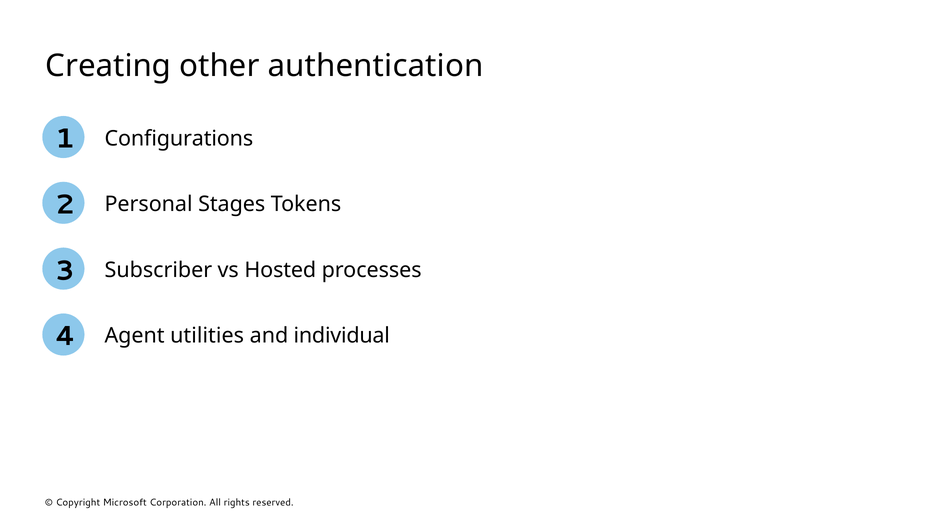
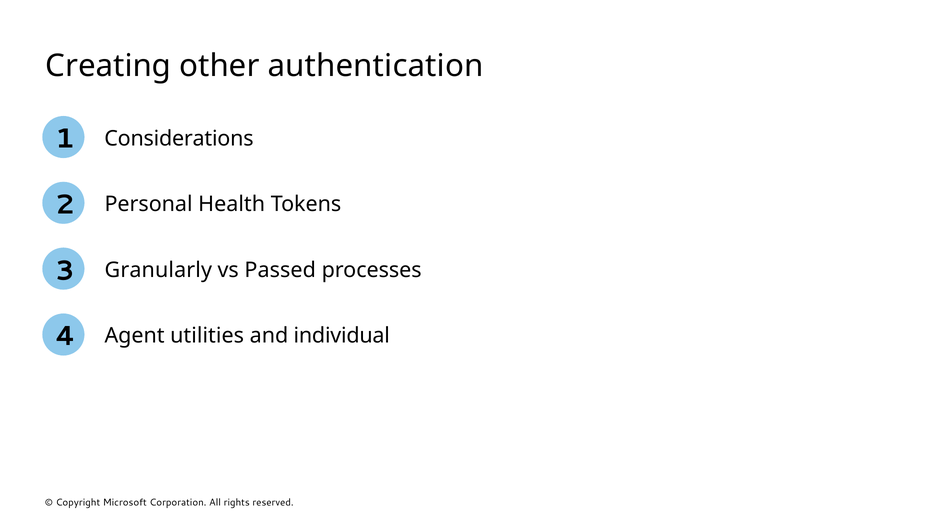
Configurations: Configurations -> Considerations (179, 138)
Stages: Stages -> Health (232, 204)
Subscriber: Subscriber -> Granularly (158, 270)
Hosted: Hosted -> Passed (280, 270)
